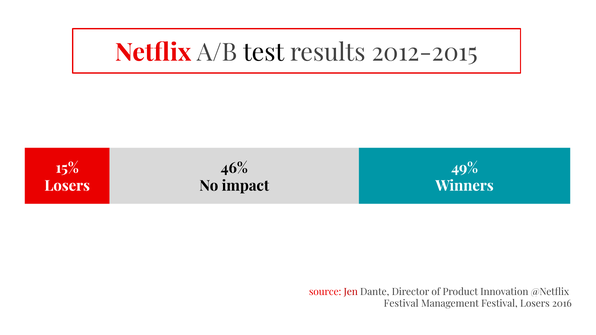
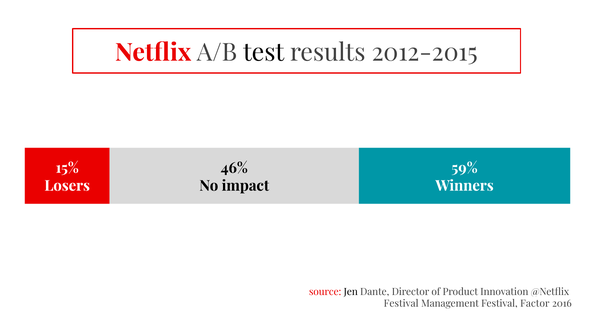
49%: 49% -> 59% (464, 168)
Jen colour: red -> black (351, 292)
Festival Losers: Losers -> Factor (535, 304)
